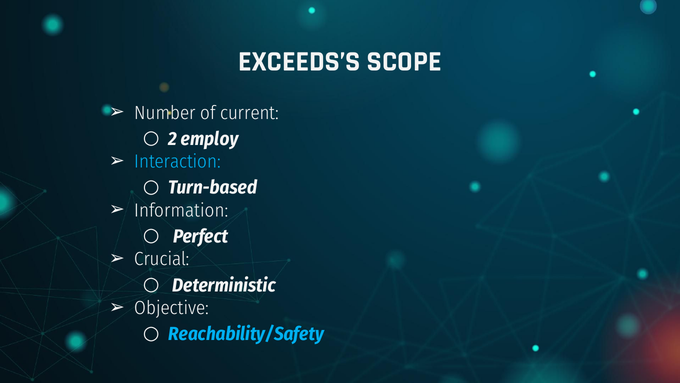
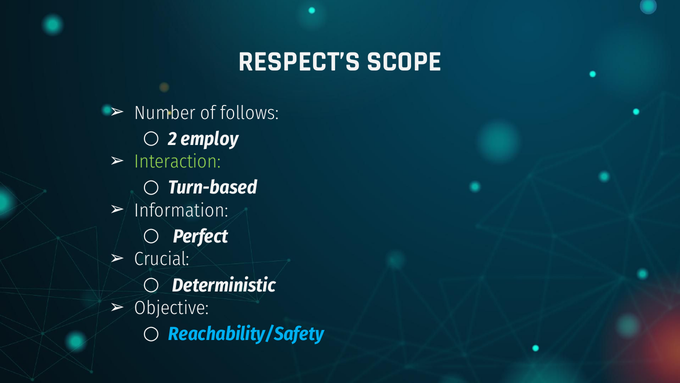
EXCEEDS’S: EXCEEDS’S -> RESPECT’S (299, 61)
current: current -> follows (250, 113)
Interaction colour: light blue -> light green (178, 161)
